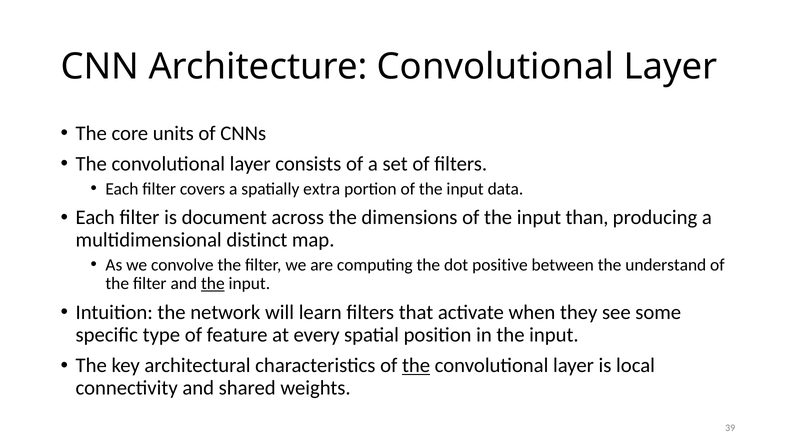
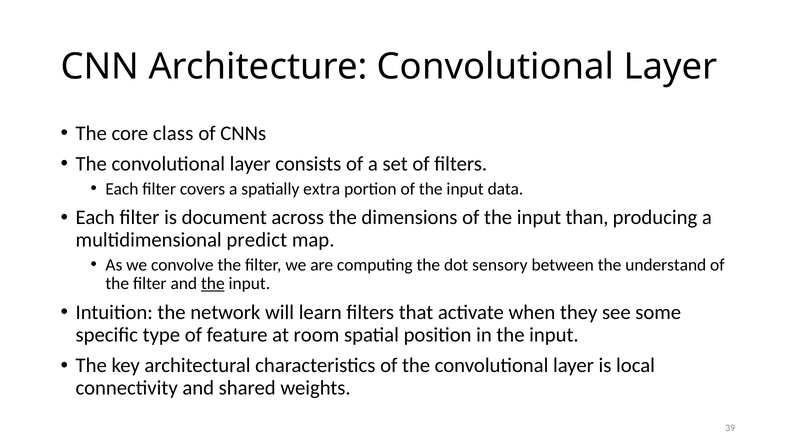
units: units -> class (173, 133)
distinct: distinct -> predict (257, 240)
positive: positive -> sensory (500, 265)
every: every -> room (316, 335)
the underline: present -> none (416, 365)
